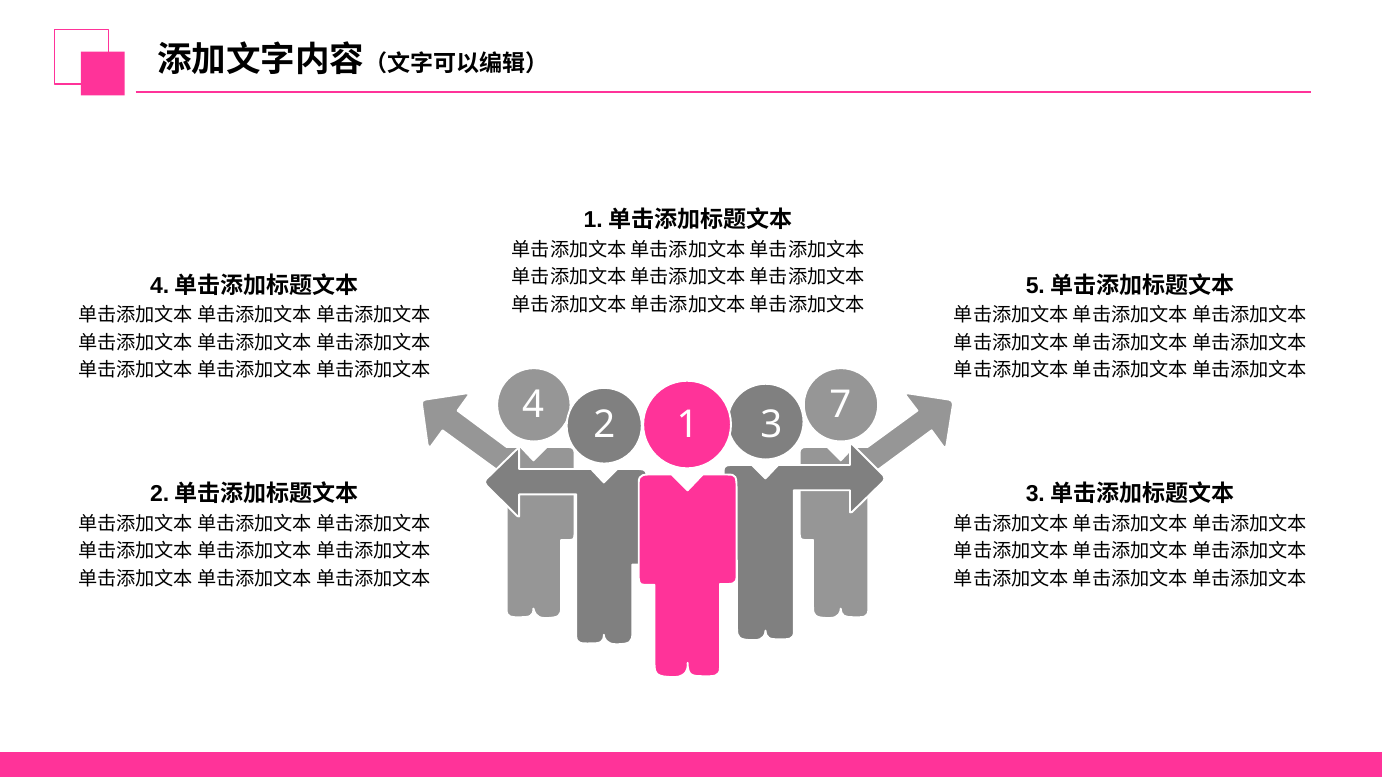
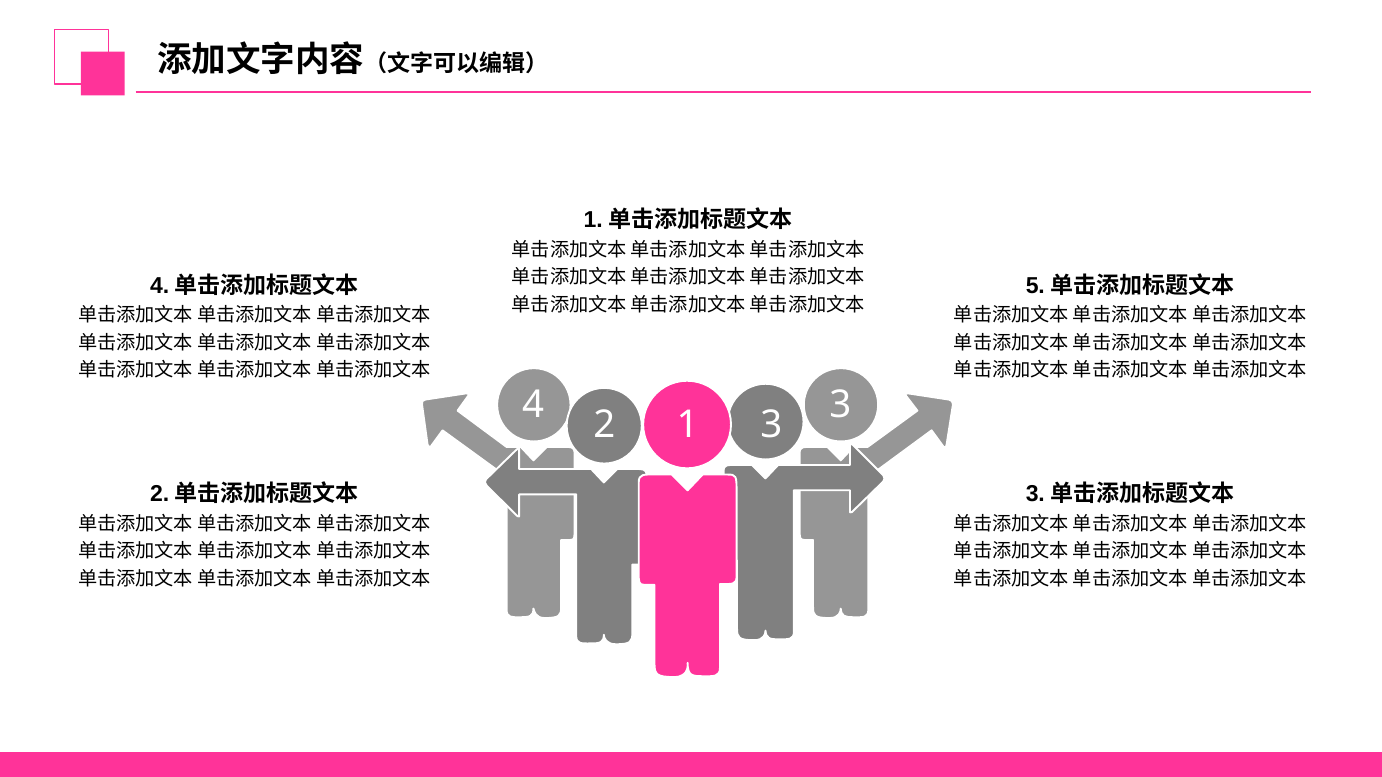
4 7: 7 -> 3 (840, 405)
